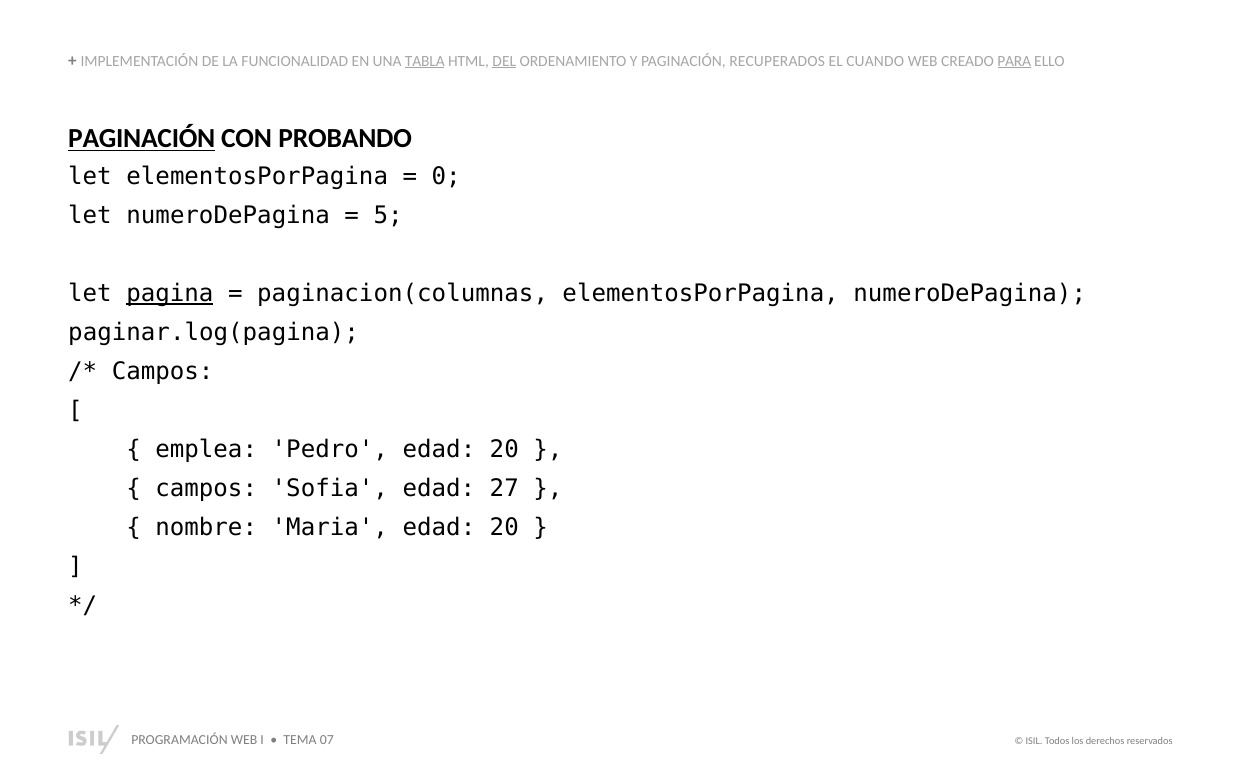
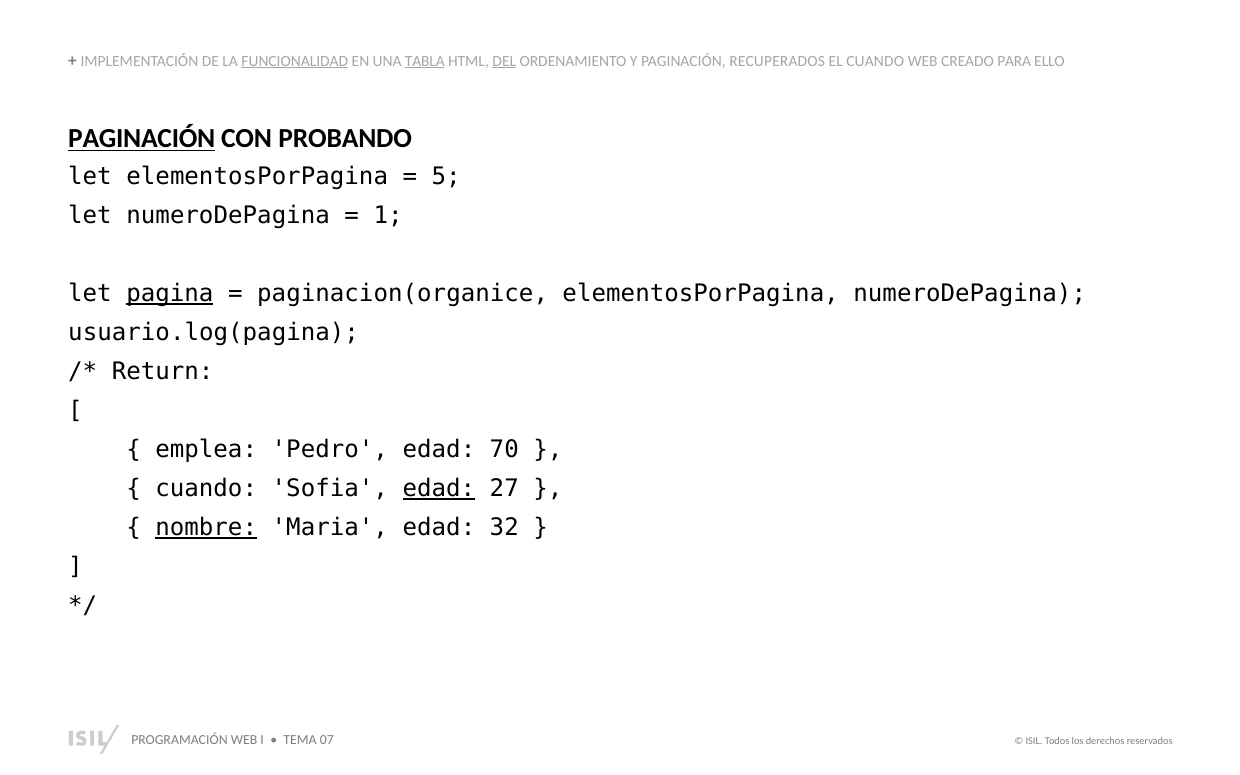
FUNCIONALIDAD underline: none -> present (295, 61)
PARA underline: present -> none (1014, 61)
0: 0 -> 5 (446, 177)
5: 5 -> 1 (388, 216)
paginacion(columnas: paginacion(columnas -> paginacion(organice (403, 294)
paginar.log(pagina: paginar.log(pagina -> usuario.log(pagina (214, 333)
Campos: Campos -> Return (163, 372)
Pedro edad 20: 20 -> 70 (504, 450)
campos: campos -> cuando (206, 489)
edad underline: none -> present (439, 489)
nombre underline: none -> present (206, 528)
Maria edad 20: 20 -> 32 (504, 528)
